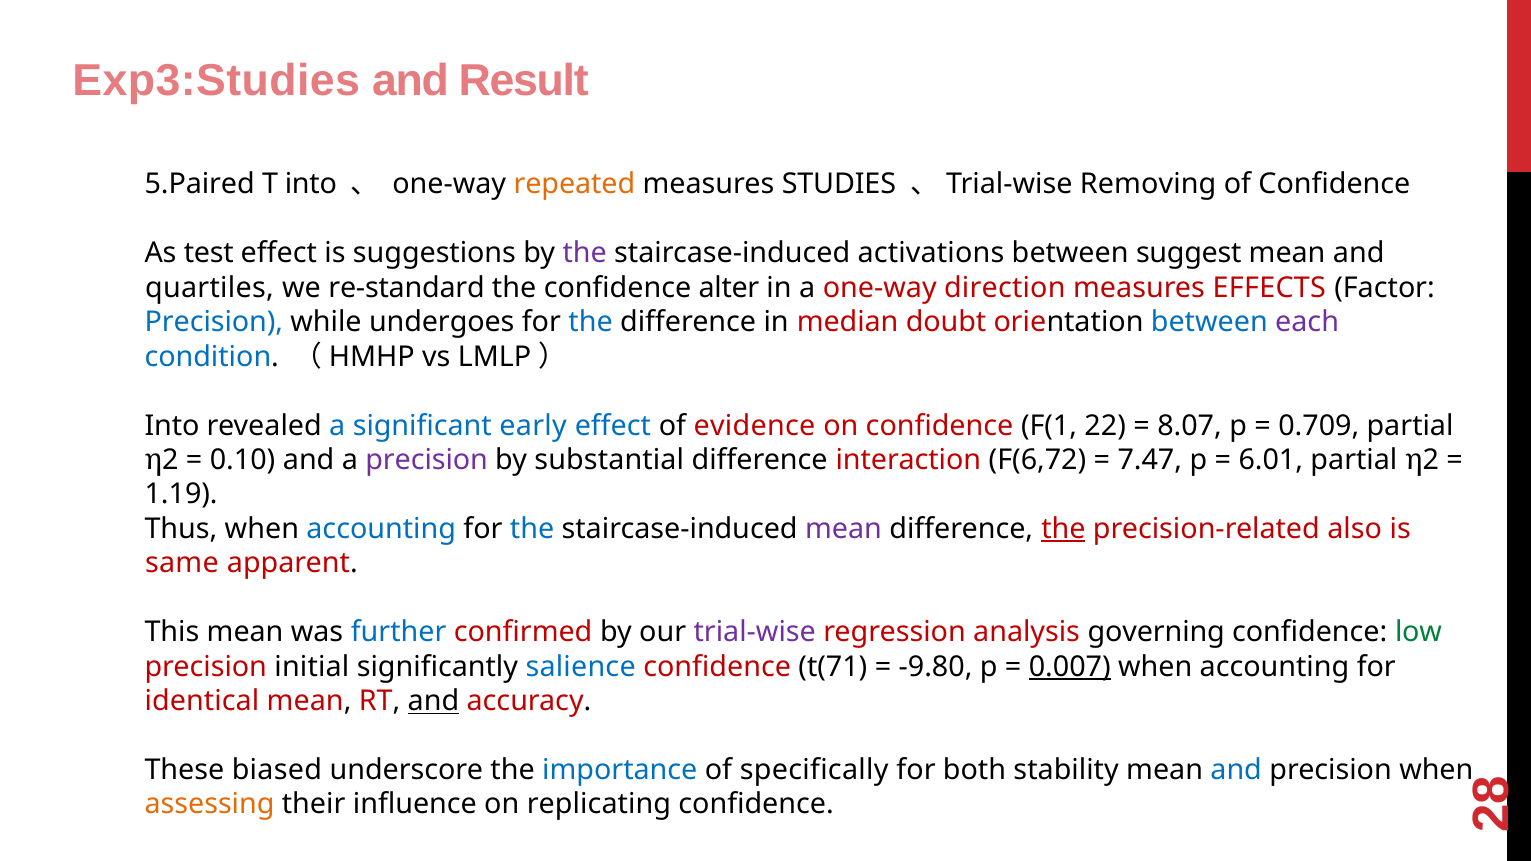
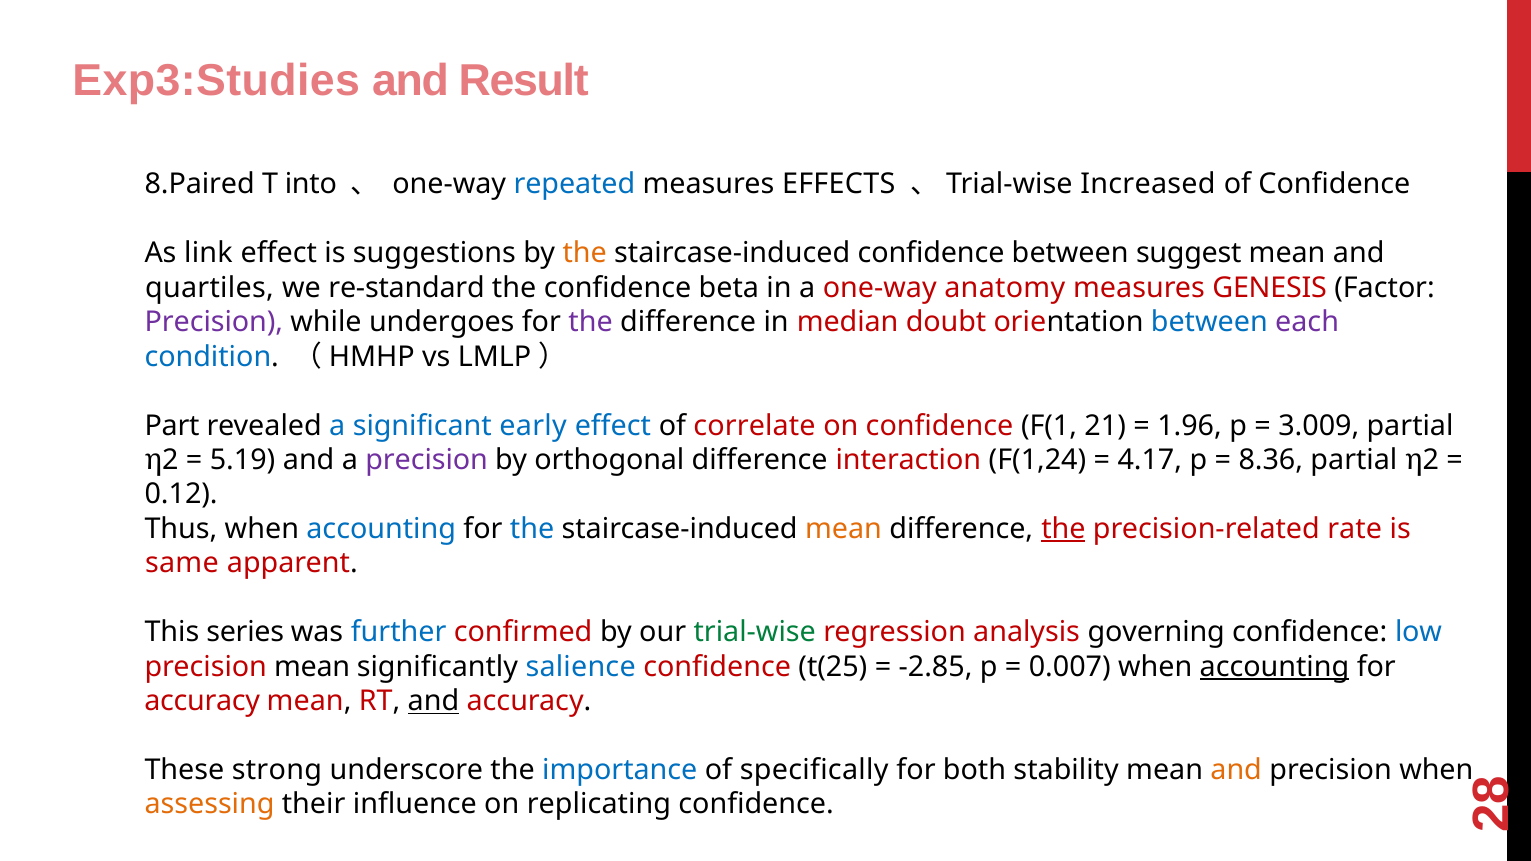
5.Paired: 5.Paired -> 8.Paired (200, 185)
repeated colour: orange -> blue (574, 185)
STUDIES: STUDIES -> EFFECTS (839, 185)
Removing: Removing -> Increased (1148, 185)
test: test -> link (208, 253)
the colour: purple -> orange (585, 253)
staircase-induced activations: activations -> confidence (931, 253)
alter: alter -> beta (729, 288)
direction: direction -> anatomy (1005, 288)
EFFECTS: EFFECTS -> GENESIS (1270, 288)
Precision colour: blue -> purple (214, 322)
the colour: blue -> purple (591, 322)
Into: Into -> Part (172, 426)
evidence: evidence -> correlate (755, 426)
22: 22 -> 21 (1105, 426)
8.07: 8.07 -> 1.96 (1190, 426)
0.709: 0.709 -> 3.009 (1319, 426)
0.10: 0.10 -> 5.19 (243, 460)
substantial: substantial -> orthogonal (609, 460)
F(6,72: F(6,72 -> F(1,24 (1037, 460)
7.47: 7.47 -> 4.17 (1150, 460)
6.01: 6.01 -> 8.36 (1271, 460)
1.19: 1.19 -> 0.12 (181, 495)
mean colour: purple -> orange (843, 529)
also: also -> rate (1355, 529)
This mean: mean -> series (245, 632)
trial-wise colour: purple -> green (755, 632)
low colour: green -> blue (1418, 632)
precision initial: initial -> mean (312, 667)
t(71: t(71 -> t(25 (833, 667)
-9.80: -9.80 -> -2.85 (936, 667)
0.007 underline: present -> none (1070, 667)
accounting underline: none -> present (1274, 667)
identical: identical -> accuracy (202, 701)
biased: biased -> strong (277, 770)
and colour: blue -> orange (1236, 770)
